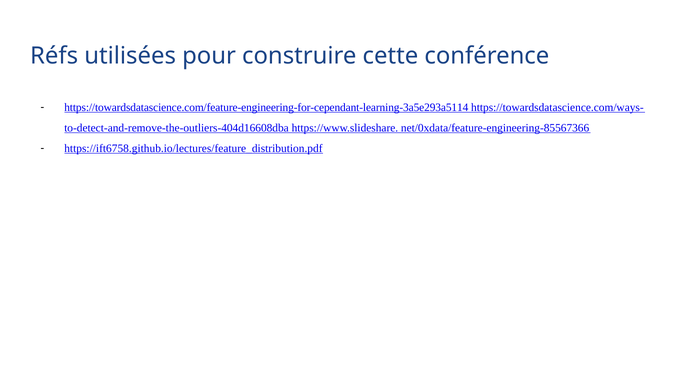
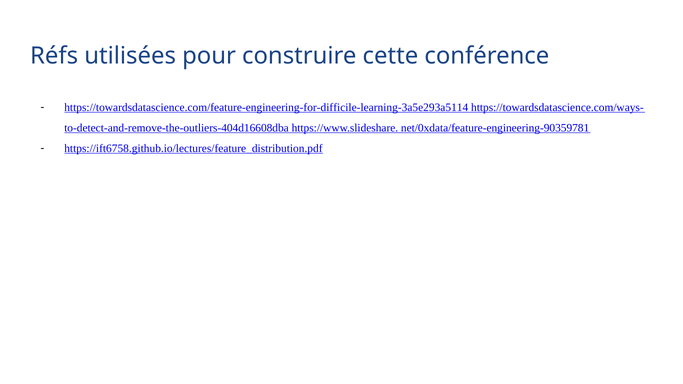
https://towardsdatascience.com/feature-engineering-for-cependant-learning-3a5e293a5114: https://towardsdatascience.com/feature-engineering-for-cependant-learning-3a5e293a5114 -> https://towardsdatascience.com/feature-engineering-for-difficile-learning-3a5e293a5114 (266, 107)
net/0xdata/feature-engineering-85567366: net/0xdata/feature-engineering-85567366 -> net/0xdata/feature-engineering-90359781 (495, 128)
